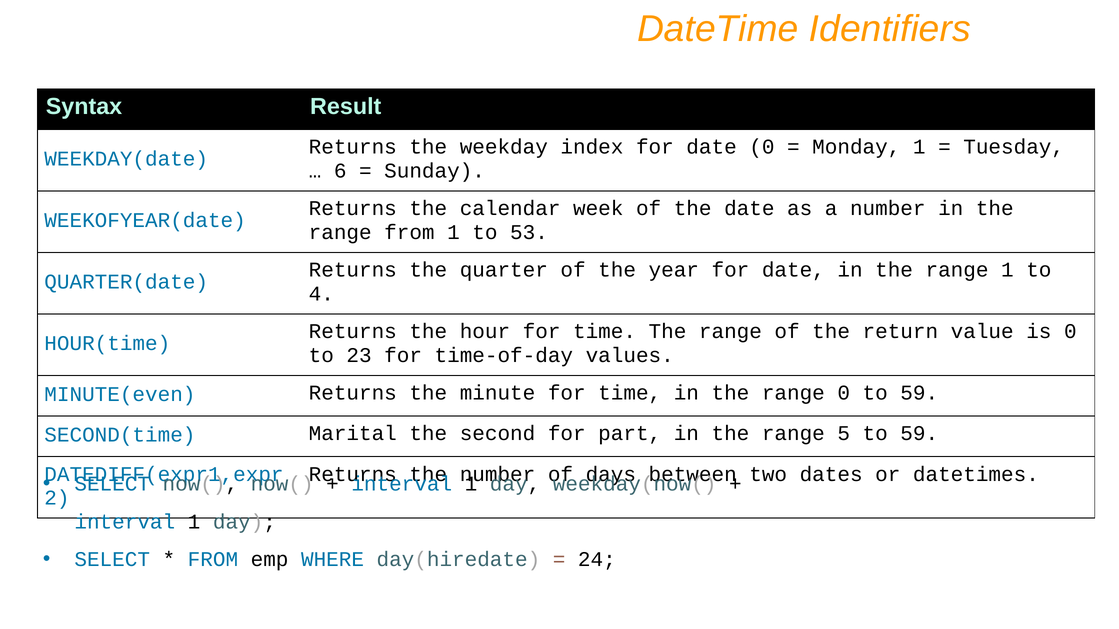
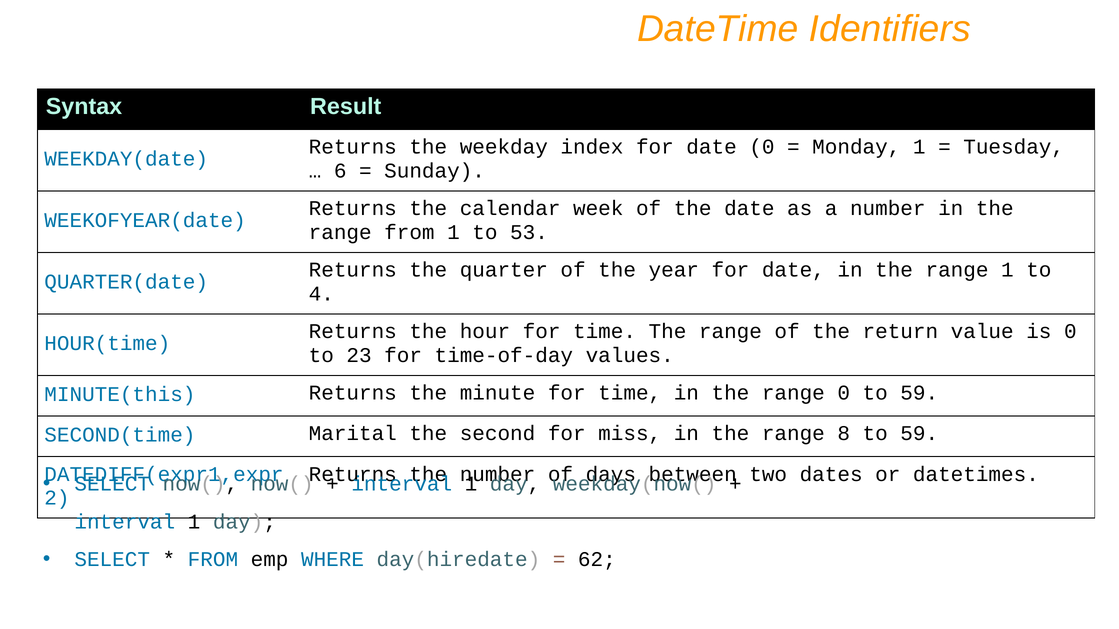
MINUTE(even: MINUTE(even -> MINUTE(this (120, 395)
part: part -> miss (630, 434)
5: 5 -> 8 (844, 434)
24: 24 -> 62 (597, 560)
